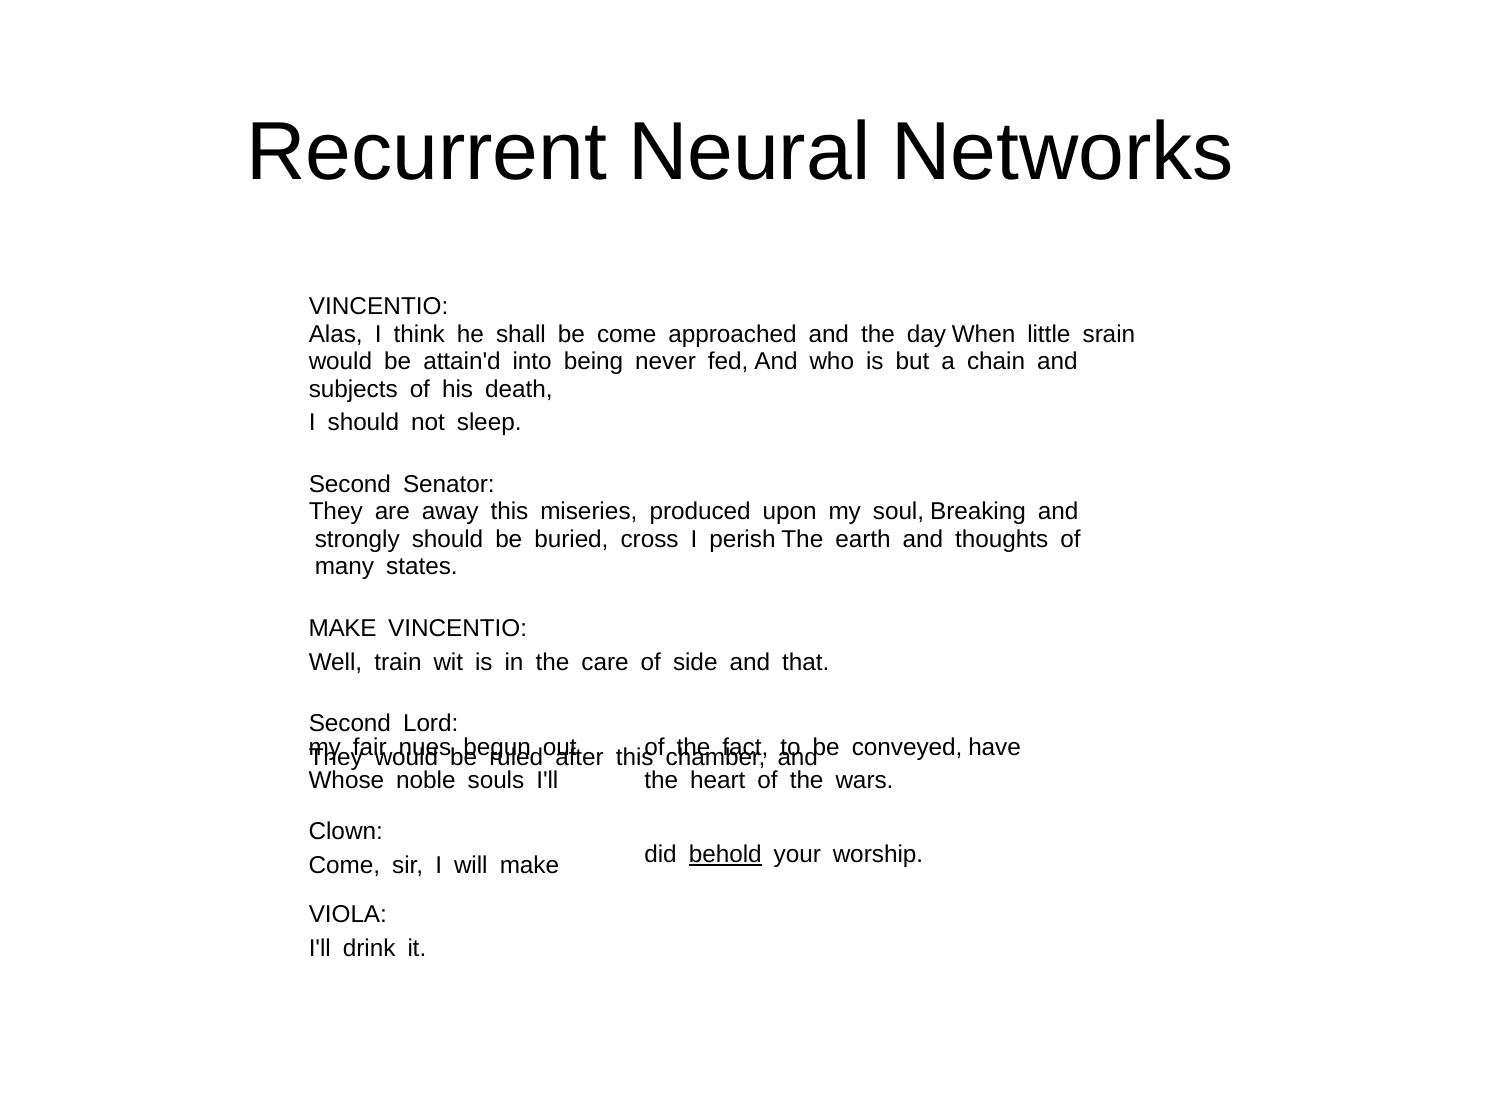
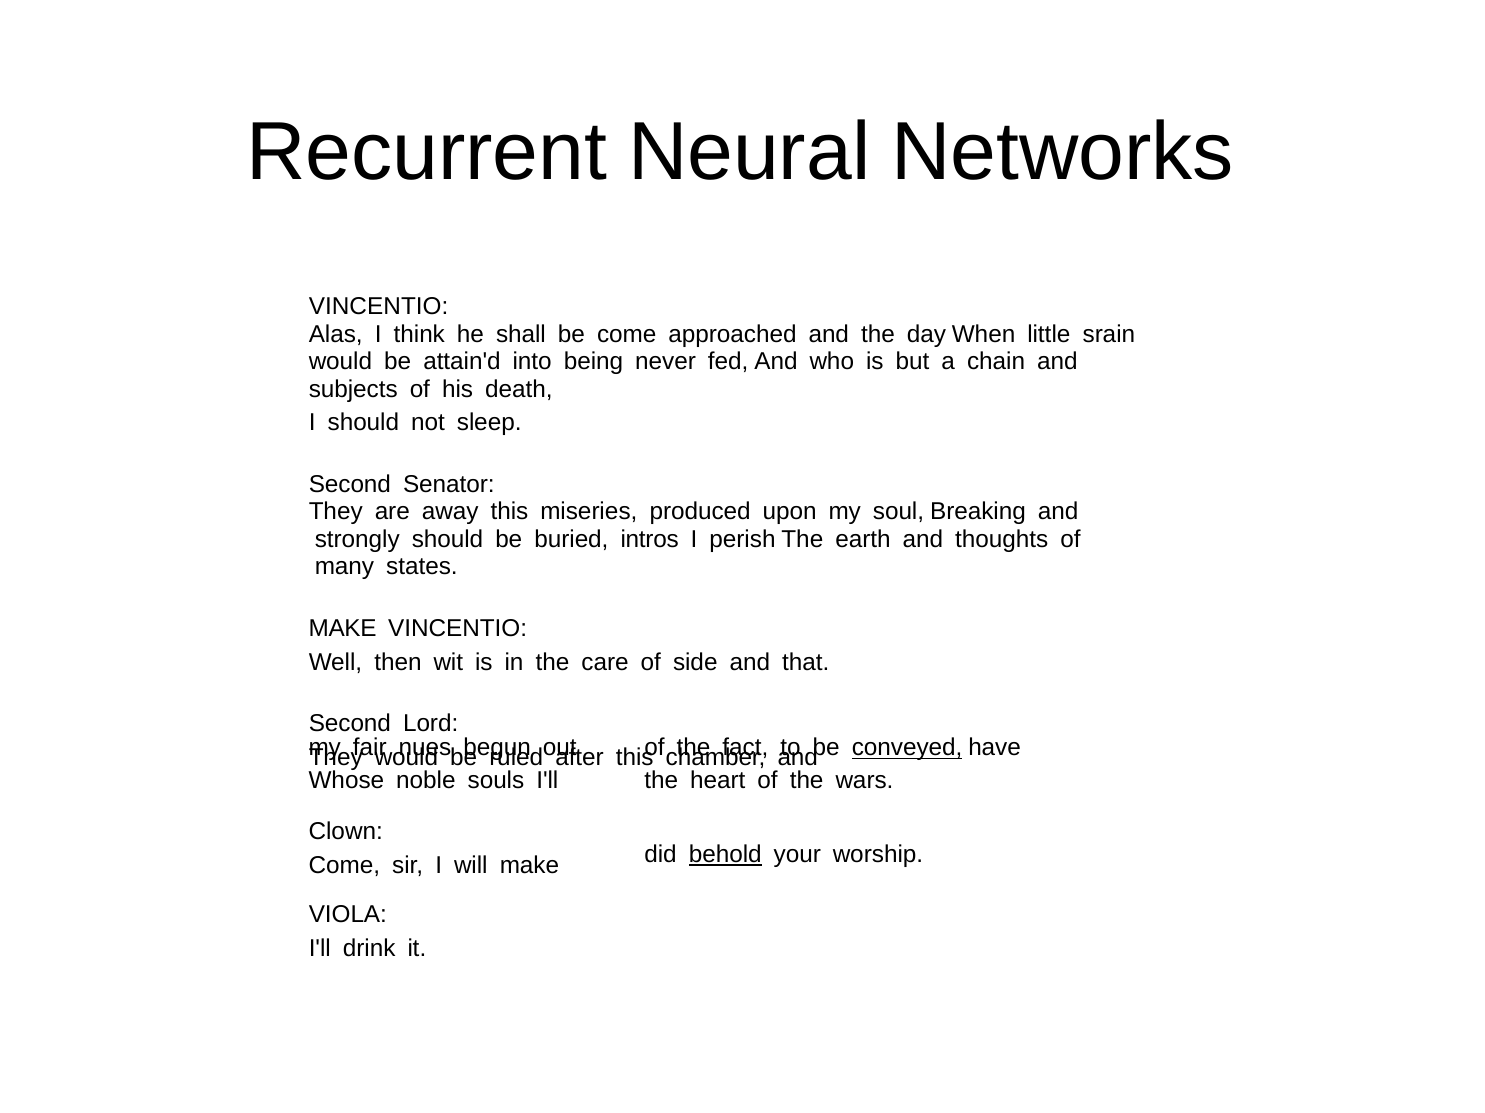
cross: cross -> intros (650, 539)
train: train -> then (398, 662)
conveyed underline: none -> present (907, 748)
